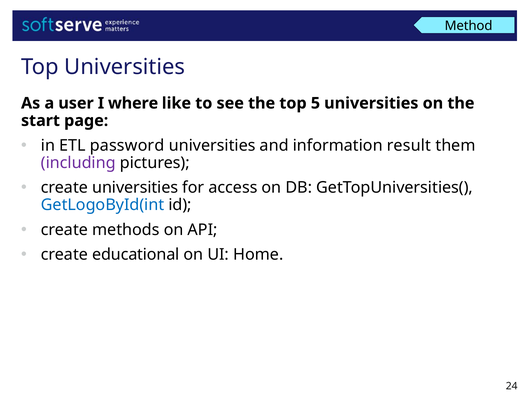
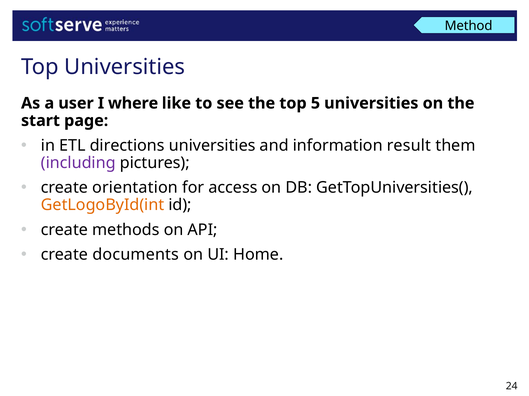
password: password -> directions (127, 146)
create universities: universities -> orientation (135, 188)
GetLogoById(int colour: blue -> orange (103, 205)
educational: educational -> documents (136, 255)
